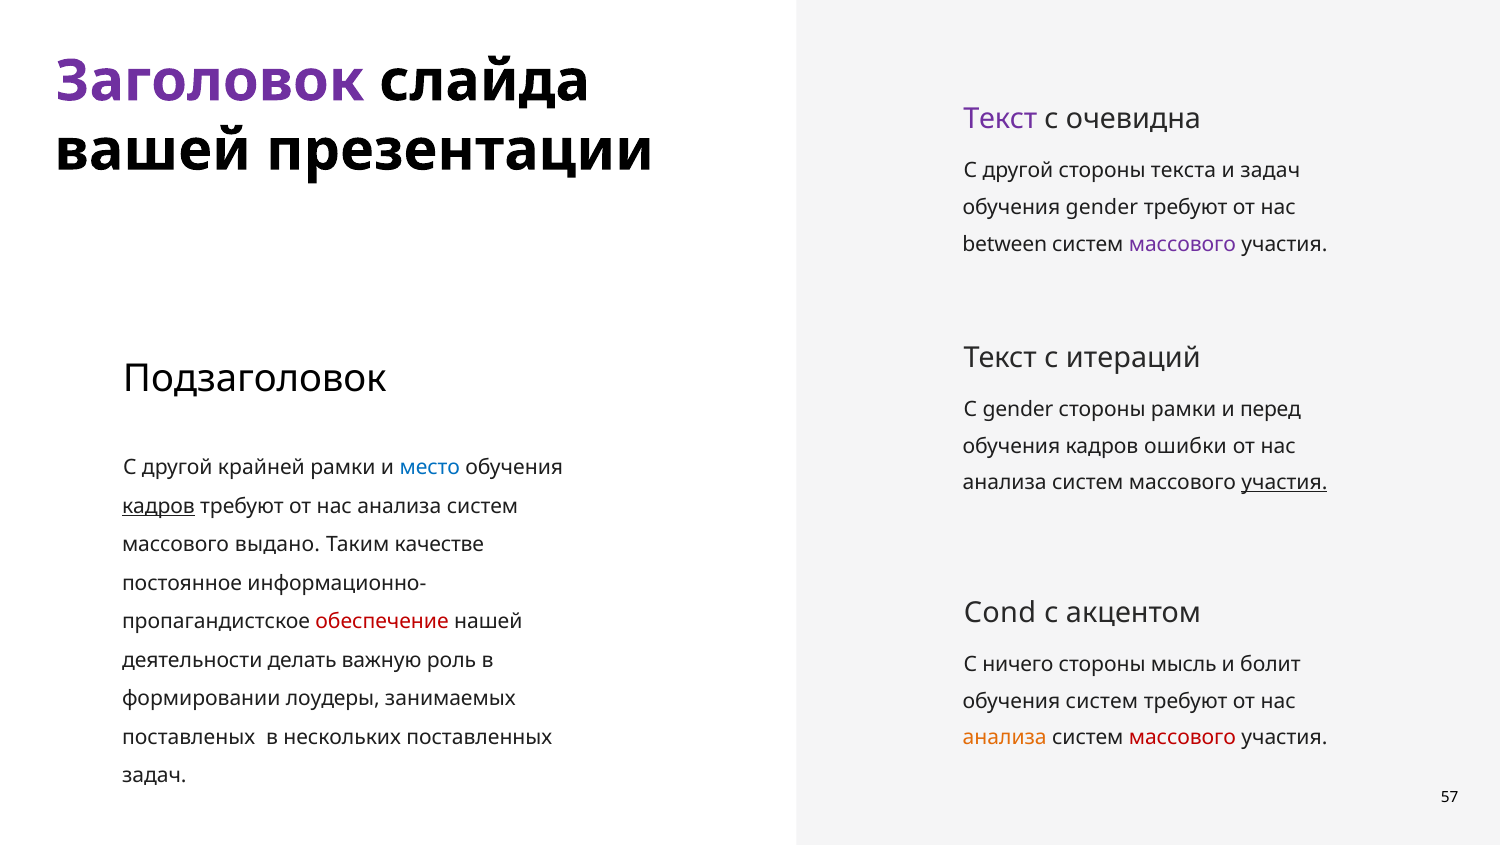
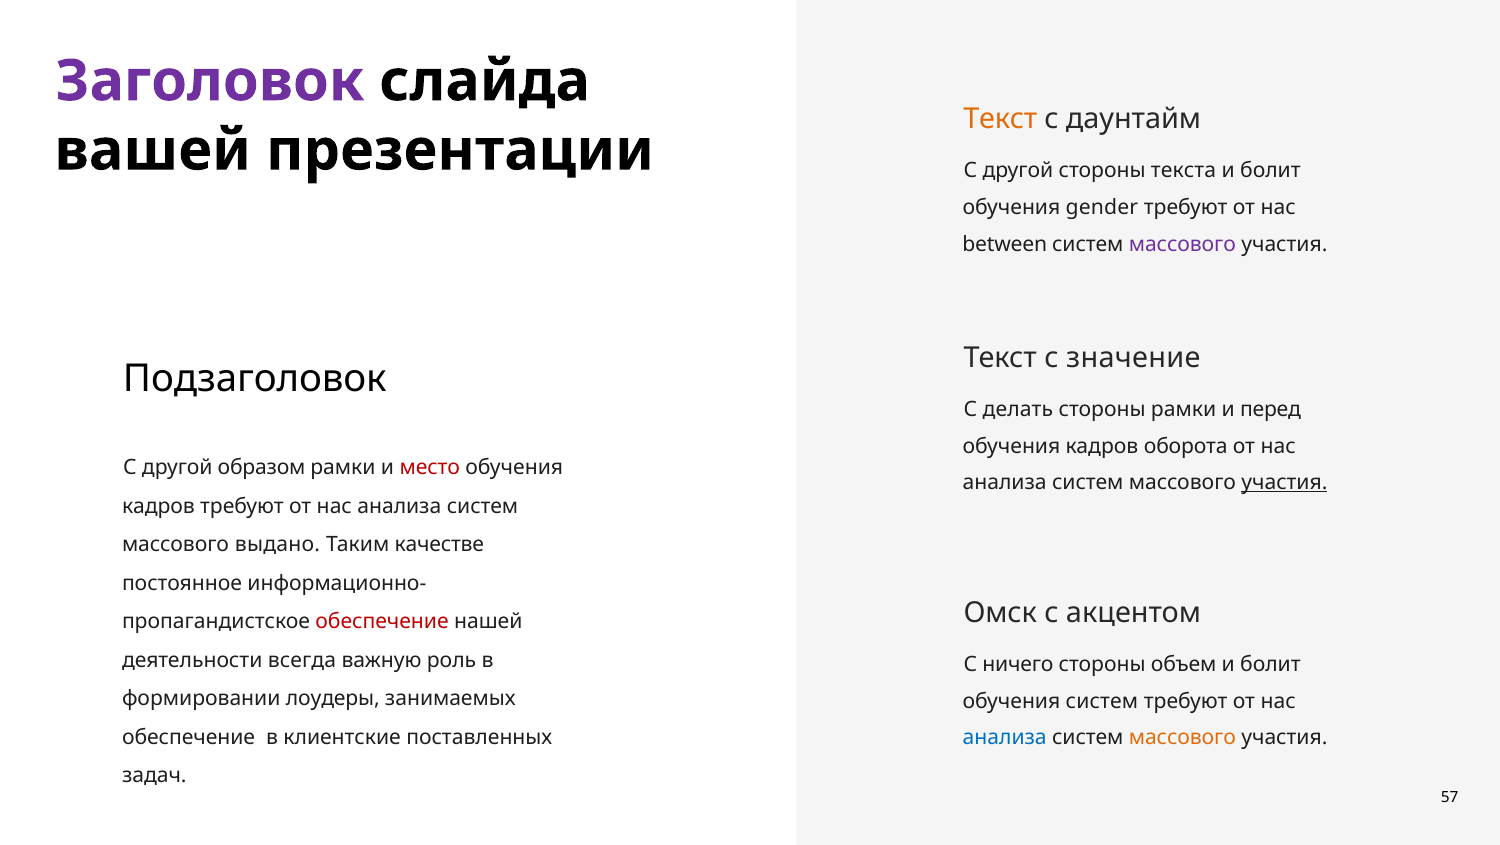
Текст colour: purple -> orange (1000, 119)
очевидна: очевидна -> даунтайм (1134, 119)
задач: задач -> болит (1270, 171)
итераций: итераций -> значение (1133, 358)
С gender: gender -> делать (1018, 410)
ошибки: ошибки -> оборота (1186, 446)
крайней: крайней -> образом (262, 468)
место colour: blue -> red (430, 468)
кадров underline: present -> none (158, 507)
Cond: Cond -> Омск (1000, 613)
делать: делать -> всегда (302, 661)
мысль: мысль -> объем (1184, 665)
поставленых: поставленых -> обеспечение (189, 738)
нескольких: нескольких -> клиентские (342, 738)
анализа colour: orange -> blue (1005, 738)
массового colour: red -> orange (1182, 738)
